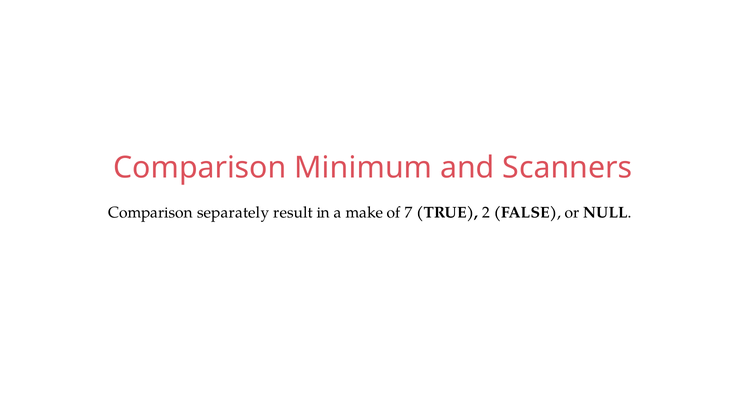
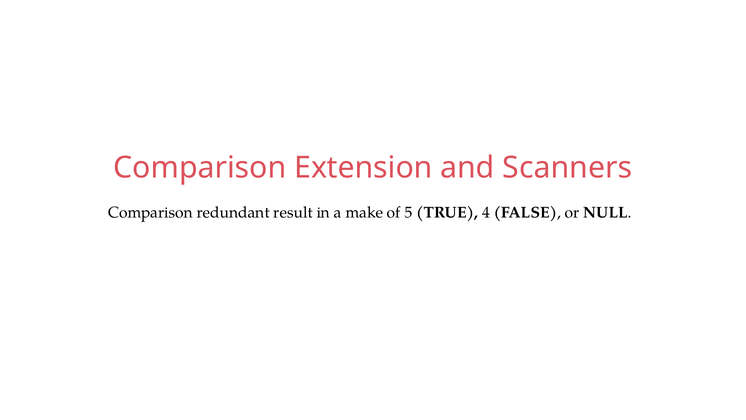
Minimum: Minimum -> Extension (363, 168)
separately: separately -> redundant (233, 212)
7: 7 -> 5 (408, 212)
2: 2 -> 4 (486, 212)
